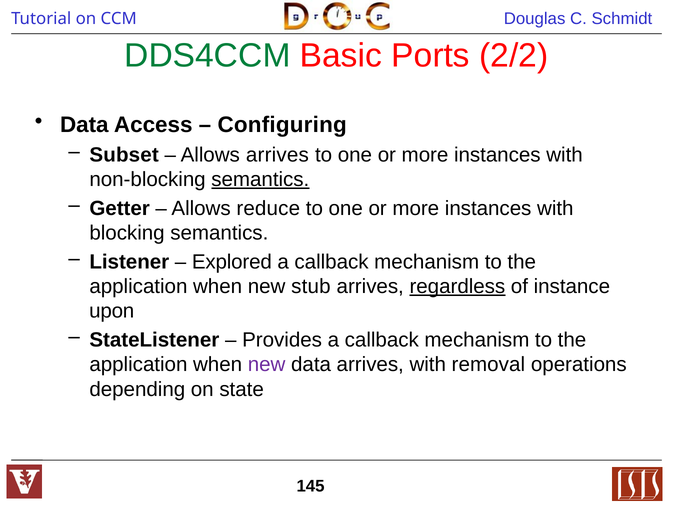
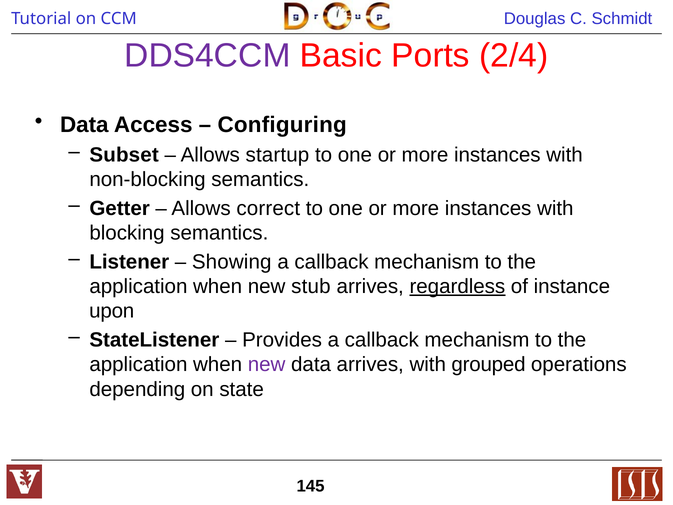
DDS4CCM colour: green -> purple (207, 56)
2/2: 2/2 -> 2/4 (514, 56)
Allows arrives: arrives -> startup (277, 155)
semantics underline: present -> none (260, 179)
reduce: reduce -> correct (268, 208)
Explored: Explored -> Showing (232, 262)
removal: removal -> grouped (489, 364)
